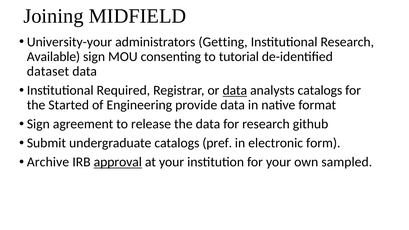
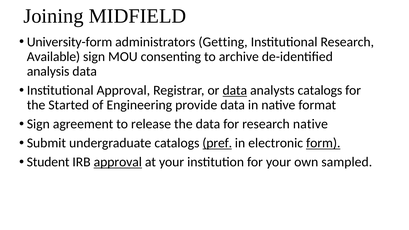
University-your: University-your -> University-form (70, 42)
tutorial: tutorial -> archive (239, 57)
dataset: dataset -> analysis (48, 71)
Institutional Required: Required -> Approval (123, 90)
research github: github -> native (310, 124)
pref underline: none -> present (217, 143)
form underline: none -> present (323, 143)
Archive: Archive -> Student (48, 162)
